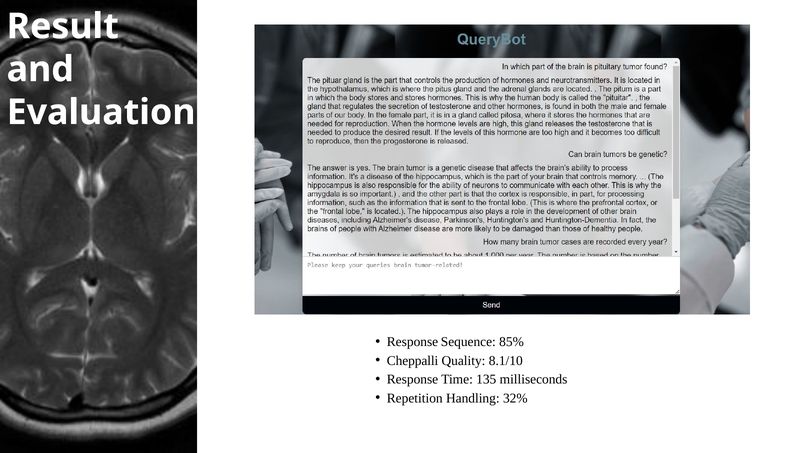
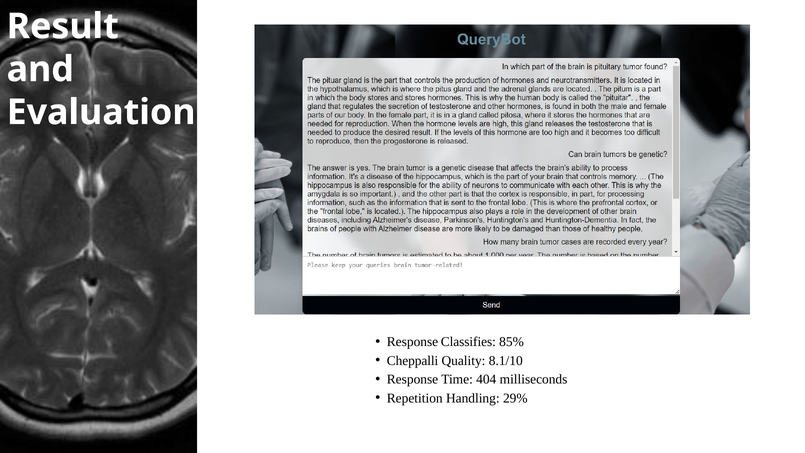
Sequence: Sequence -> Classifies (468, 342)
135: 135 -> 404 (486, 379)
32%: 32% -> 29% (515, 398)
